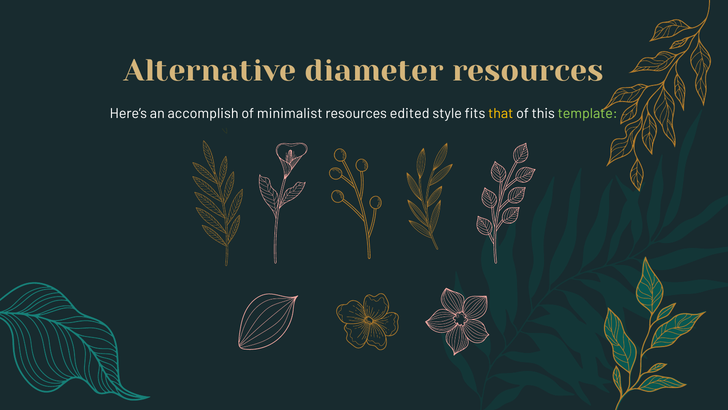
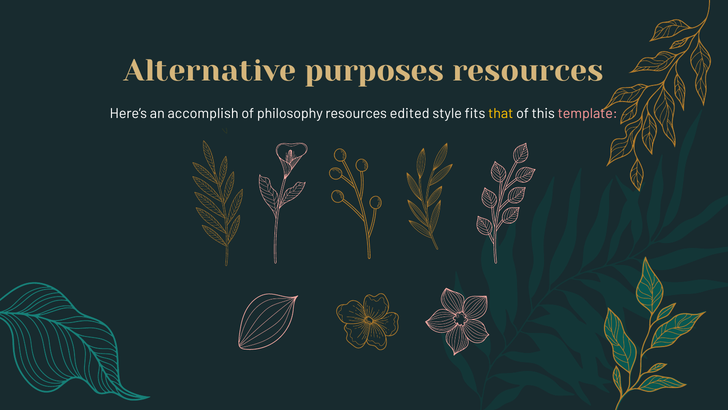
diameter: diameter -> purposes (374, 71)
minimalist: minimalist -> philosophy (290, 114)
template colour: light green -> pink (588, 114)
